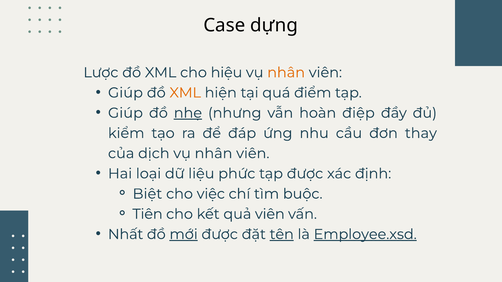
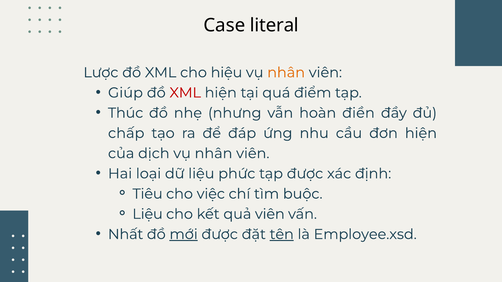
dựng: dựng -> literal (274, 25)
XML colour: orange -> red (185, 93)
Giúp: Giúp -> Thúc (126, 113)
nhẹ underline: present -> none (188, 113)
điệp: điệp -> điền (358, 113)
kiểm: kiểm -> chấp (126, 133)
đơn thay: thay -> hiện (421, 133)
Biệt: Biệt -> Tiêu (148, 194)
Tiên: Tiên -> Liệu (148, 214)
Employee.xsd underline: present -> none (365, 235)
